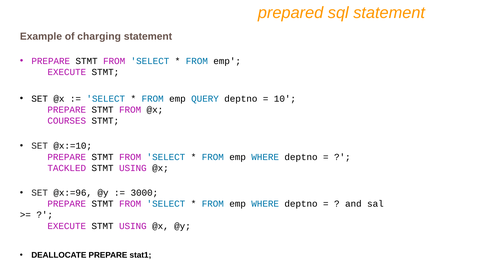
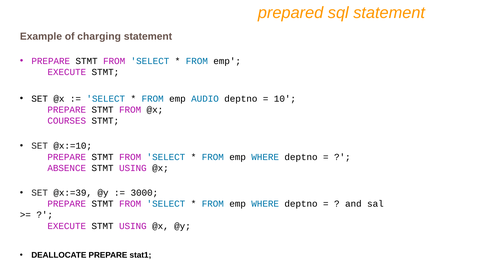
QUERY: QUERY -> AUDIO (205, 99)
TACKLED: TACKLED -> ABSENCE (67, 168)
@x:=96: @x:=96 -> @x:=39 (73, 193)
